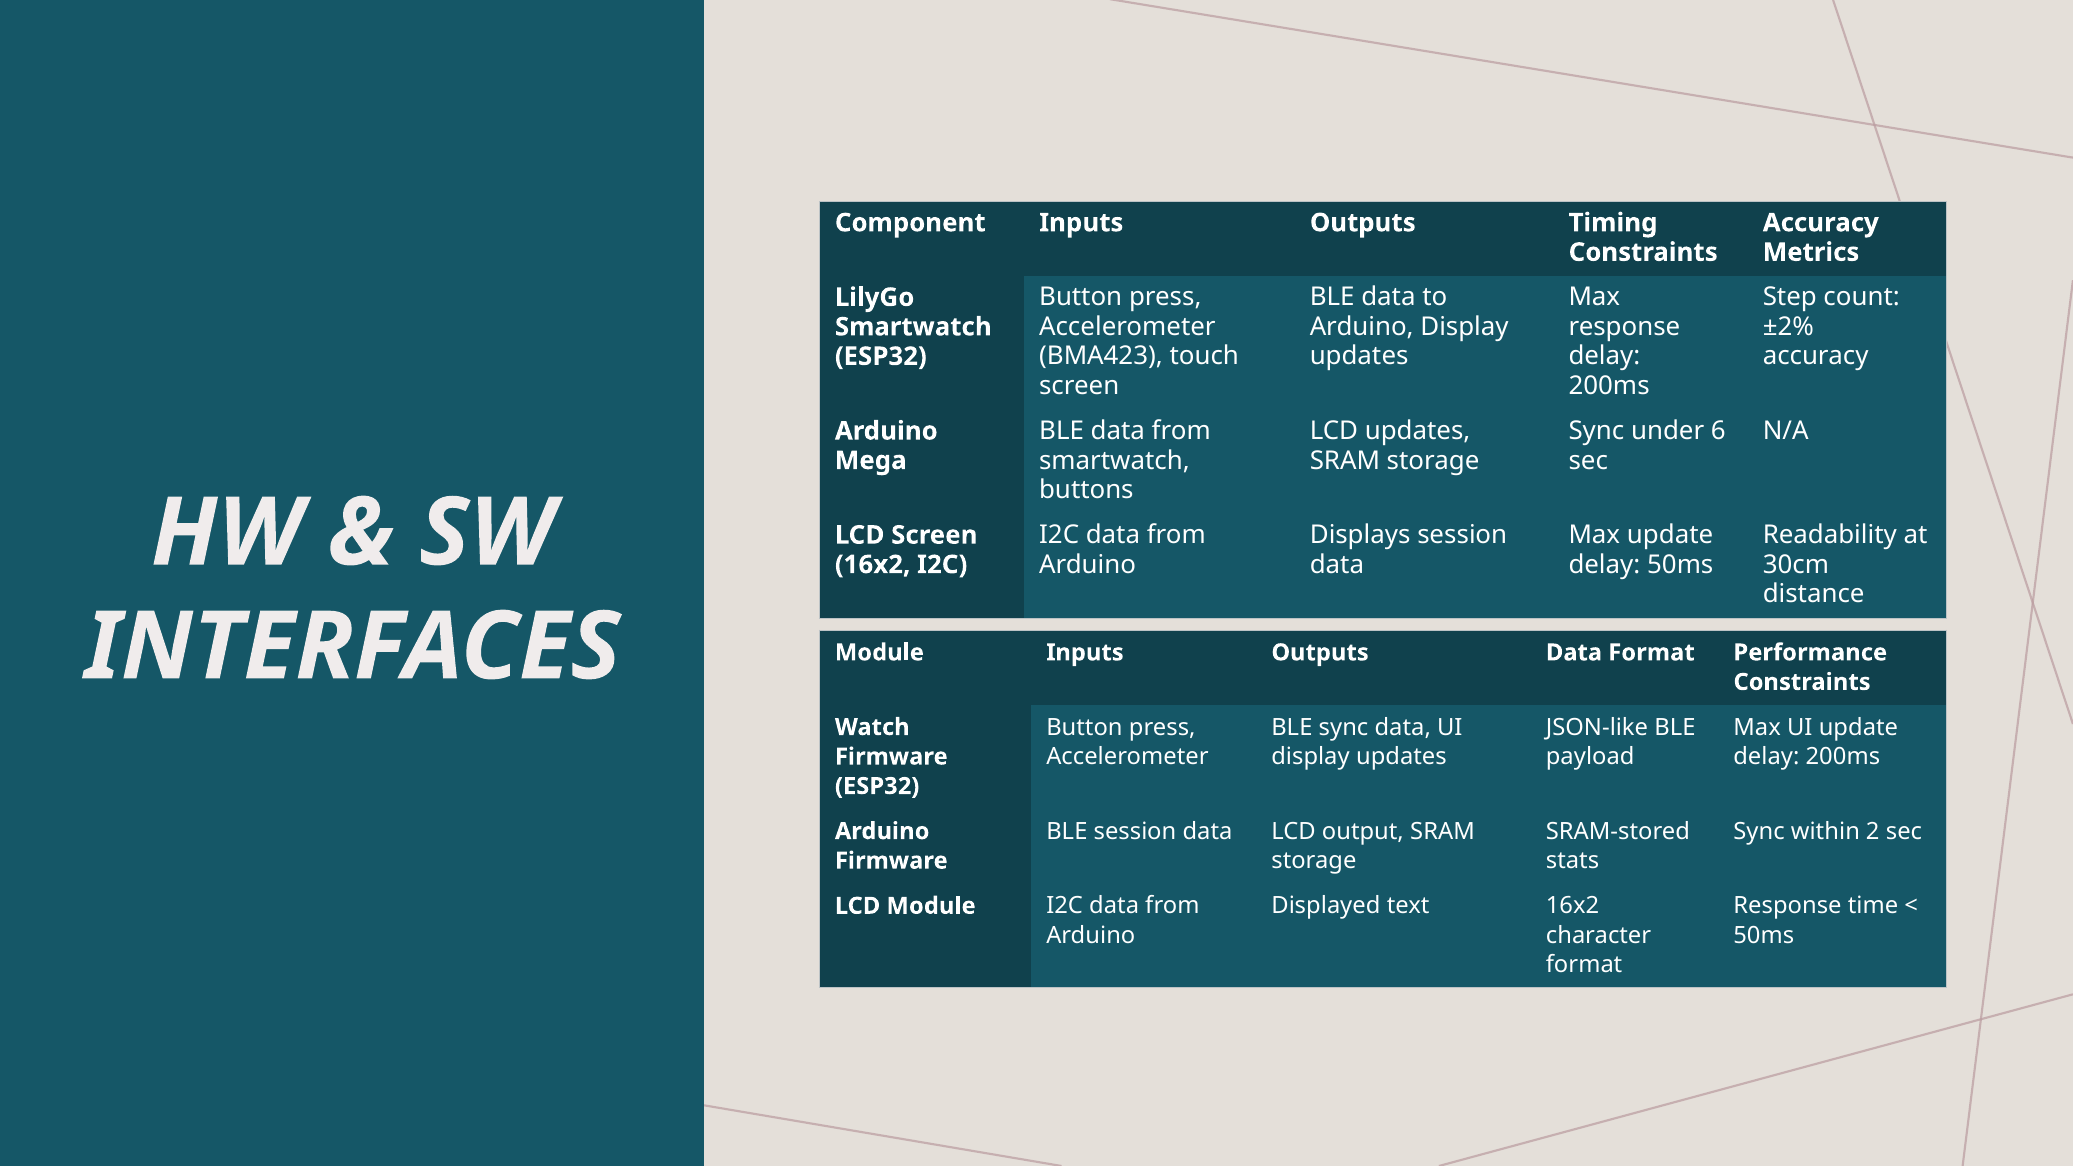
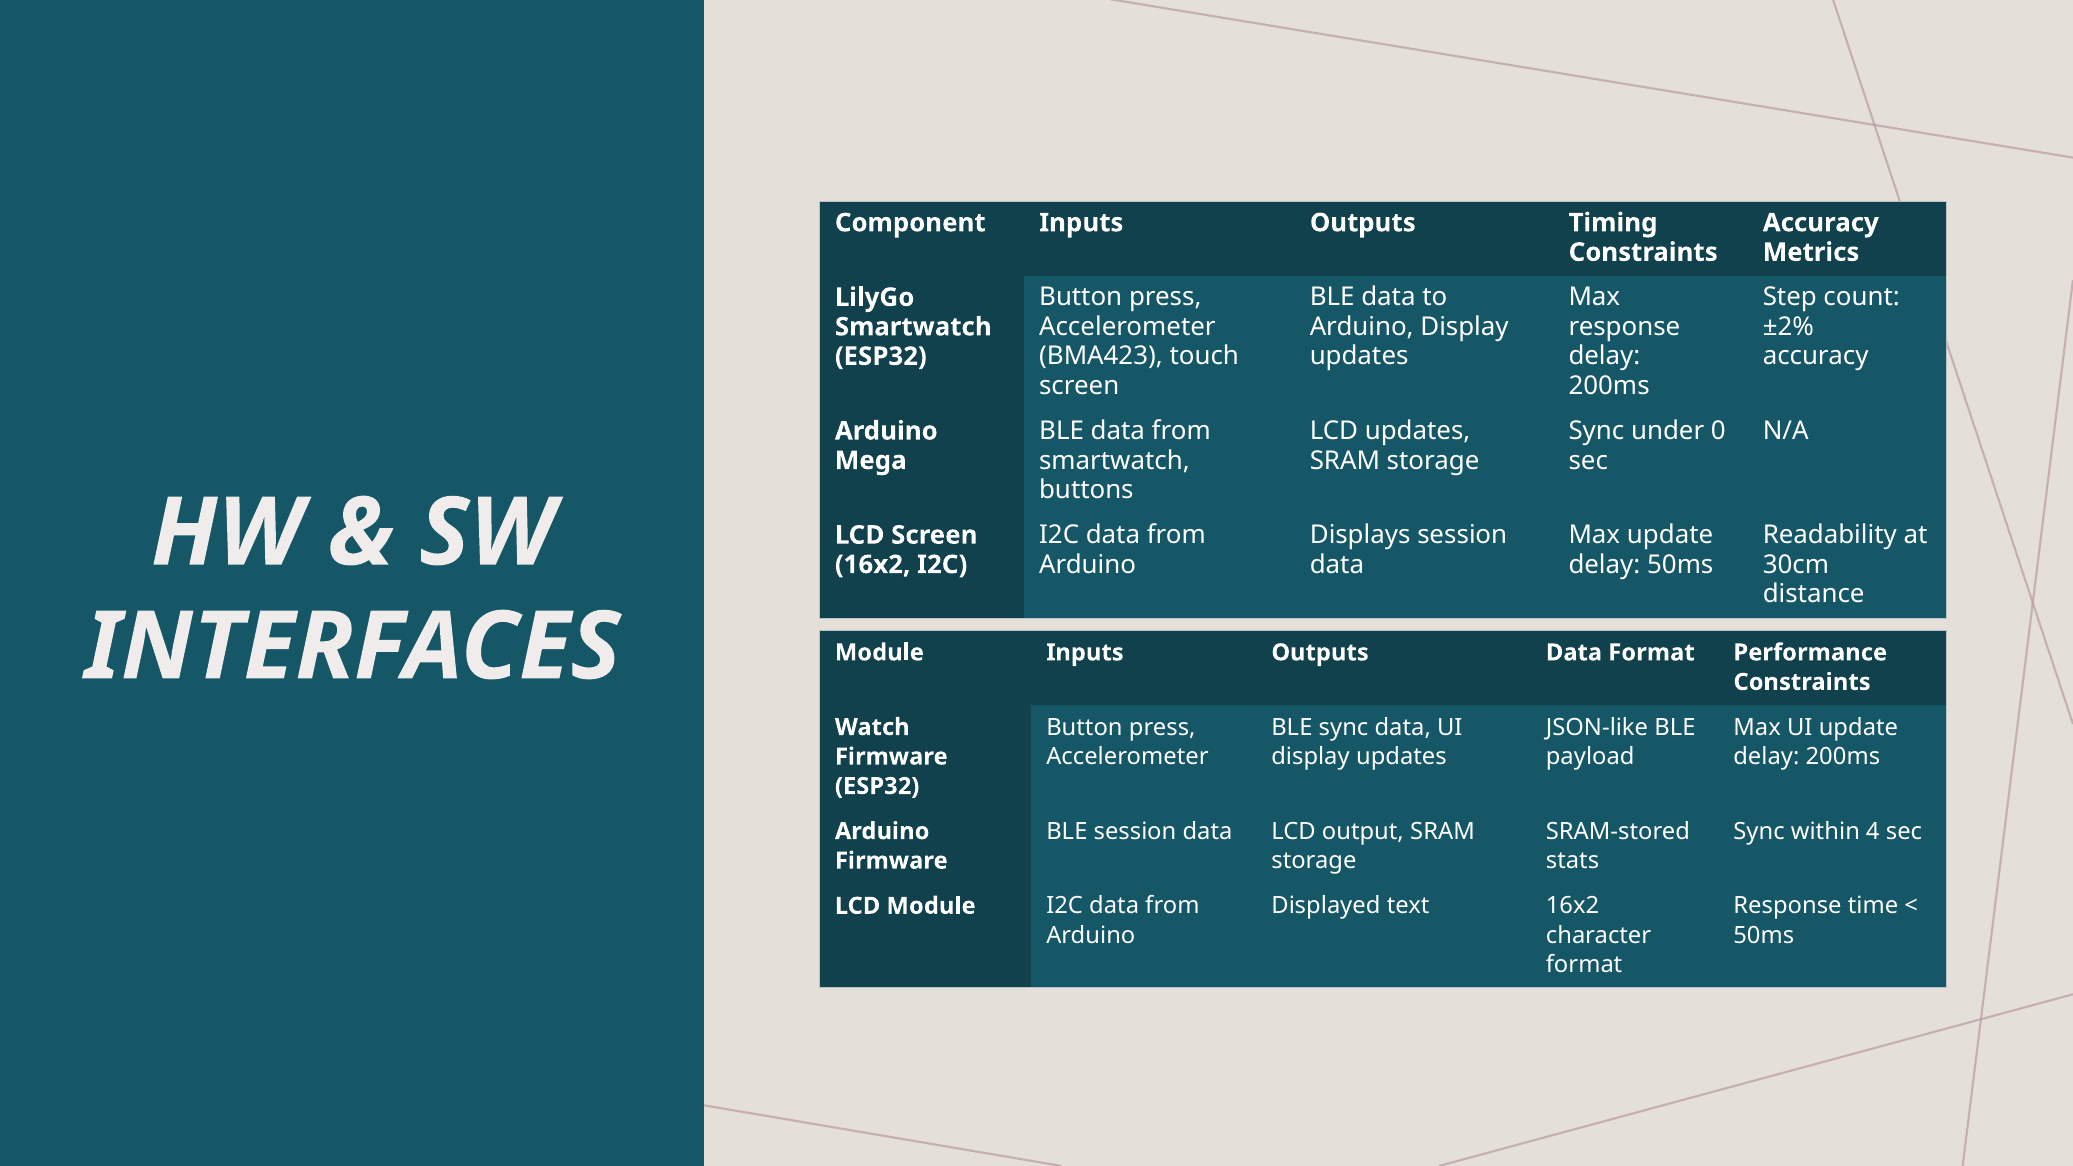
6: 6 -> 0 (1718, 431)
2: 2 -> 4 (1873, 831)
